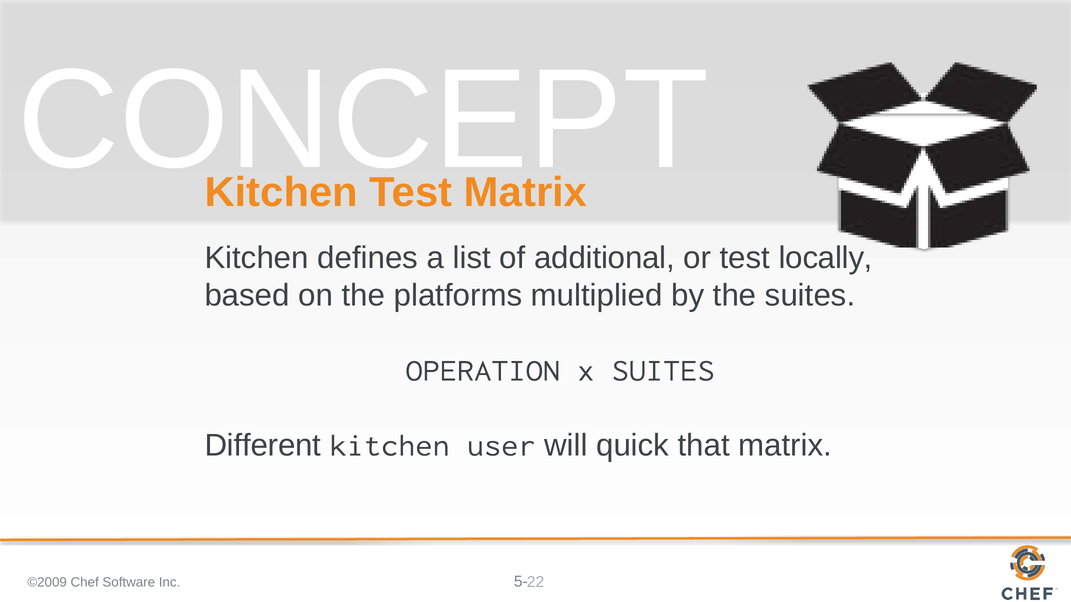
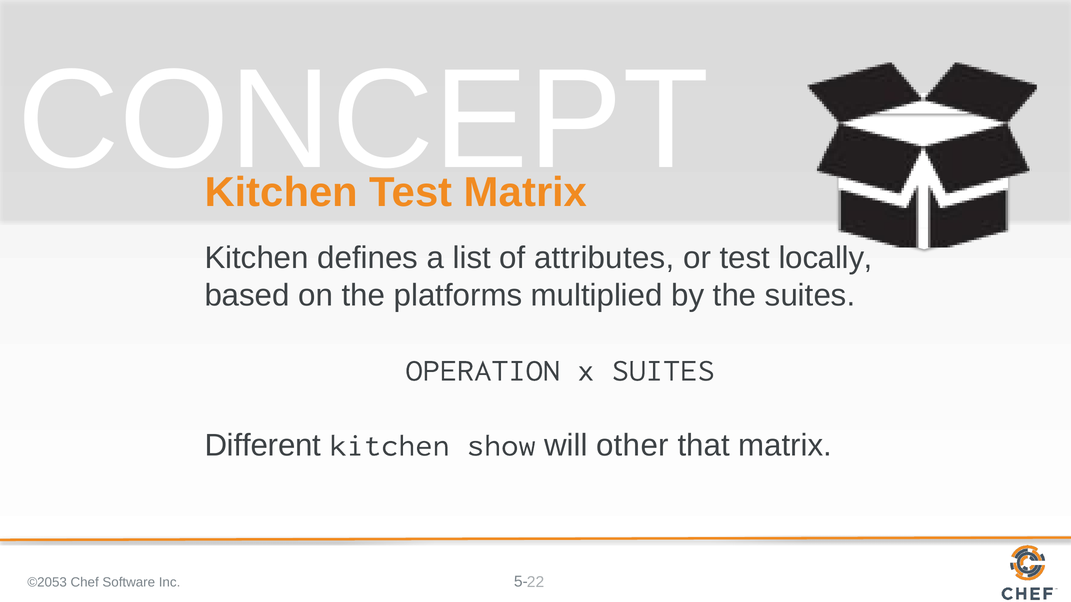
additional: additional -> attributes (604, 258)
user: user -> show (501, 446)
quick: quick -> other (632, 446)
©2009: ©2009 -> ©2053 (47, 583)
